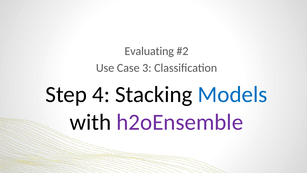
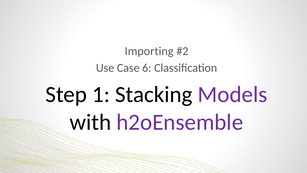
Evaluating: Evaluating -> Importing (149, 51)
3: 3 -> 6 (147, 68)
4: 4 -> 1 (101, 94)
Models colour: blue -> purple (233, 94)
